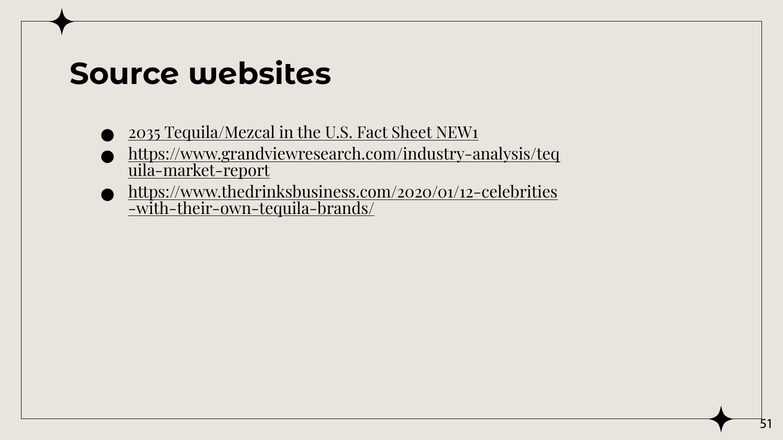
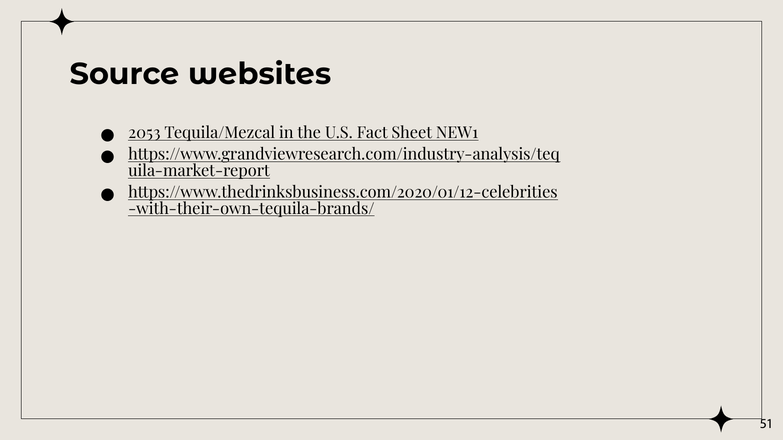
2035: 2035 -> 2053 (144, 133)
